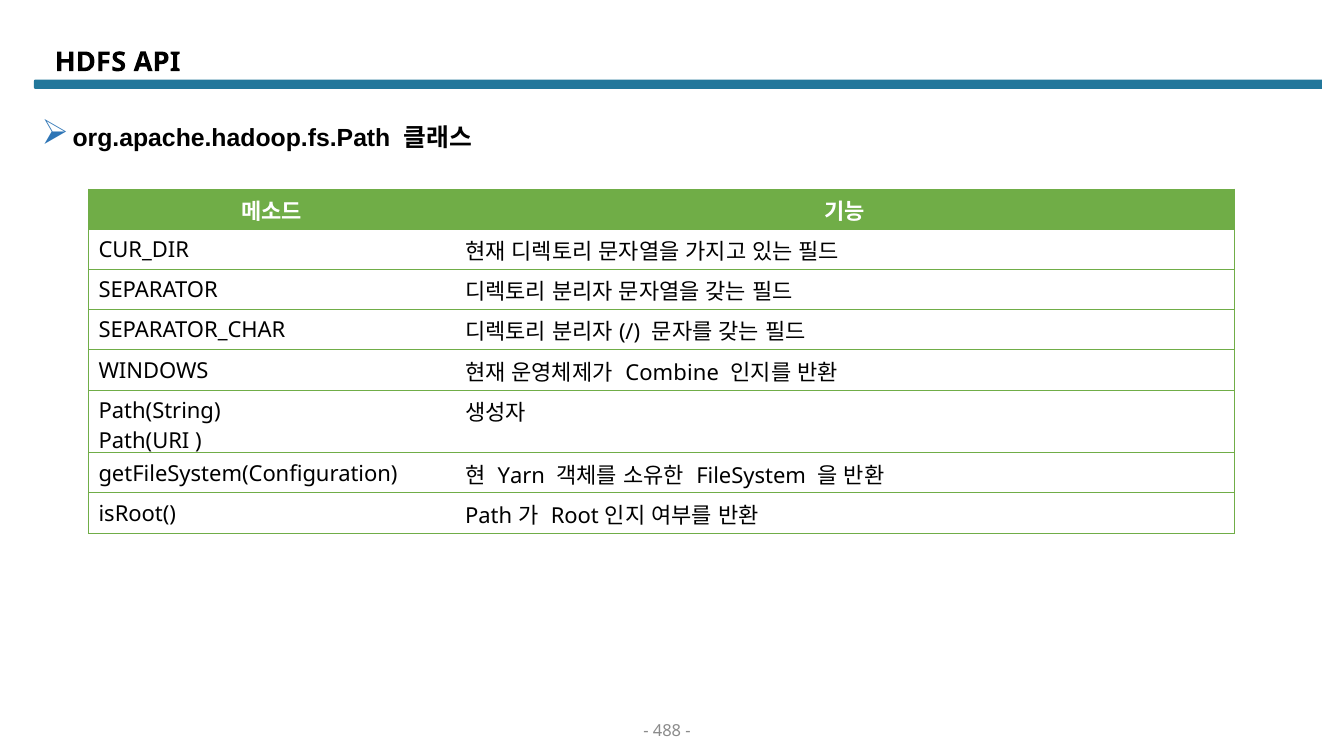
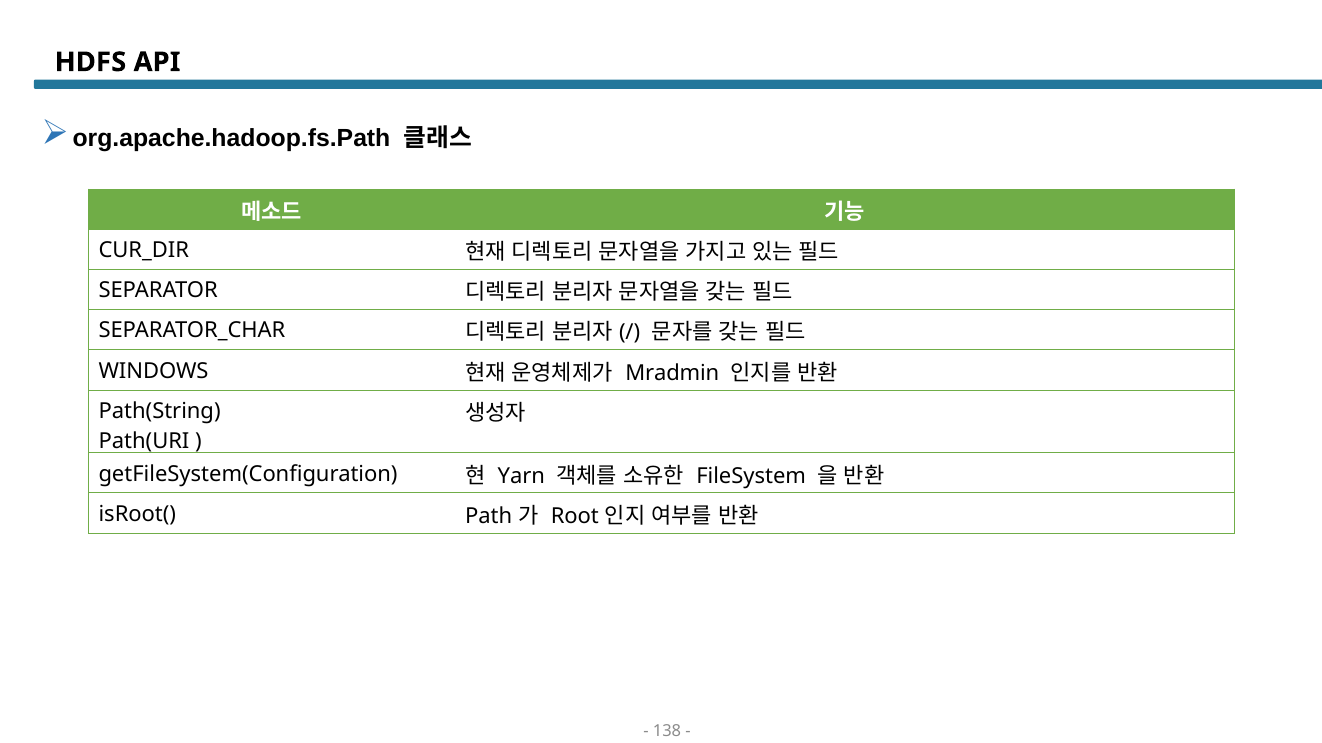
Combine: Combine -> Mradmin (672, 373)
488: 488 -> 138 (667, 732)
